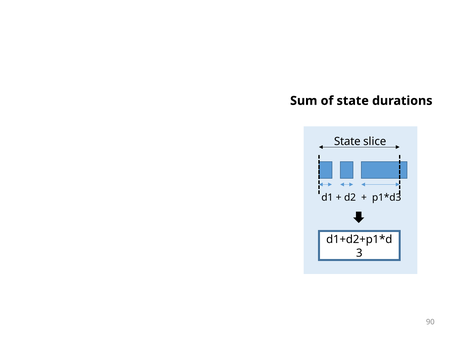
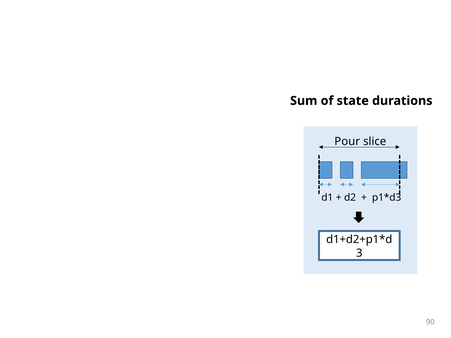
State: State -> Pour (347, 142)
